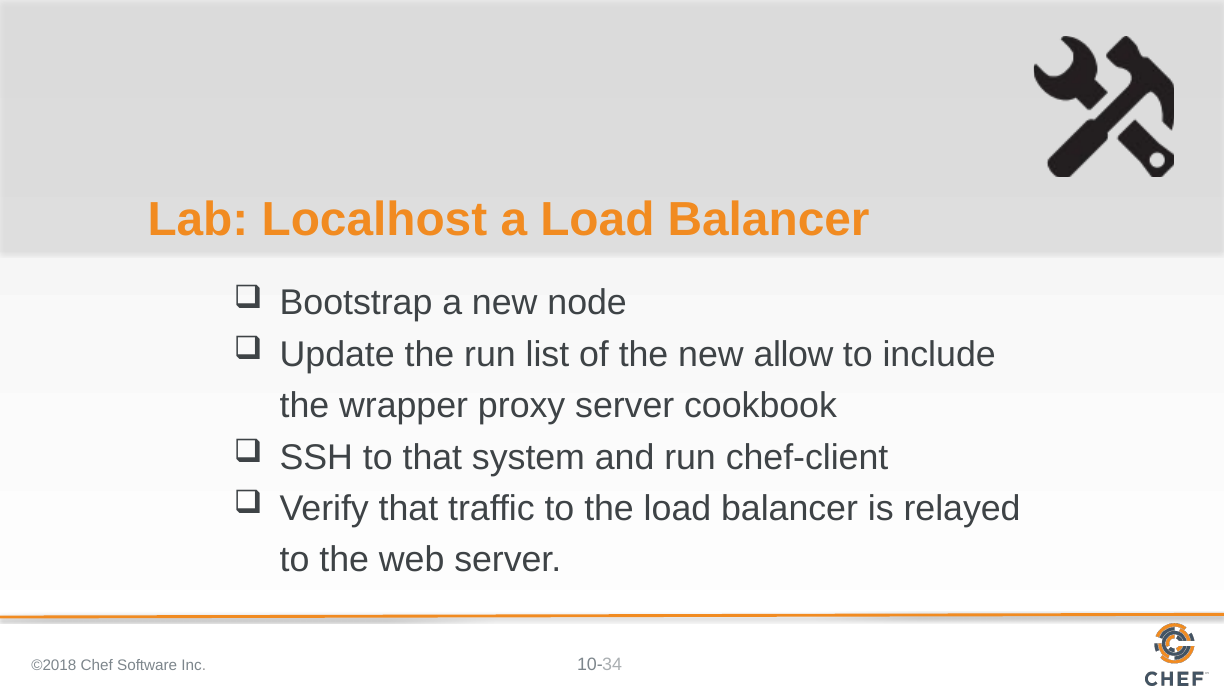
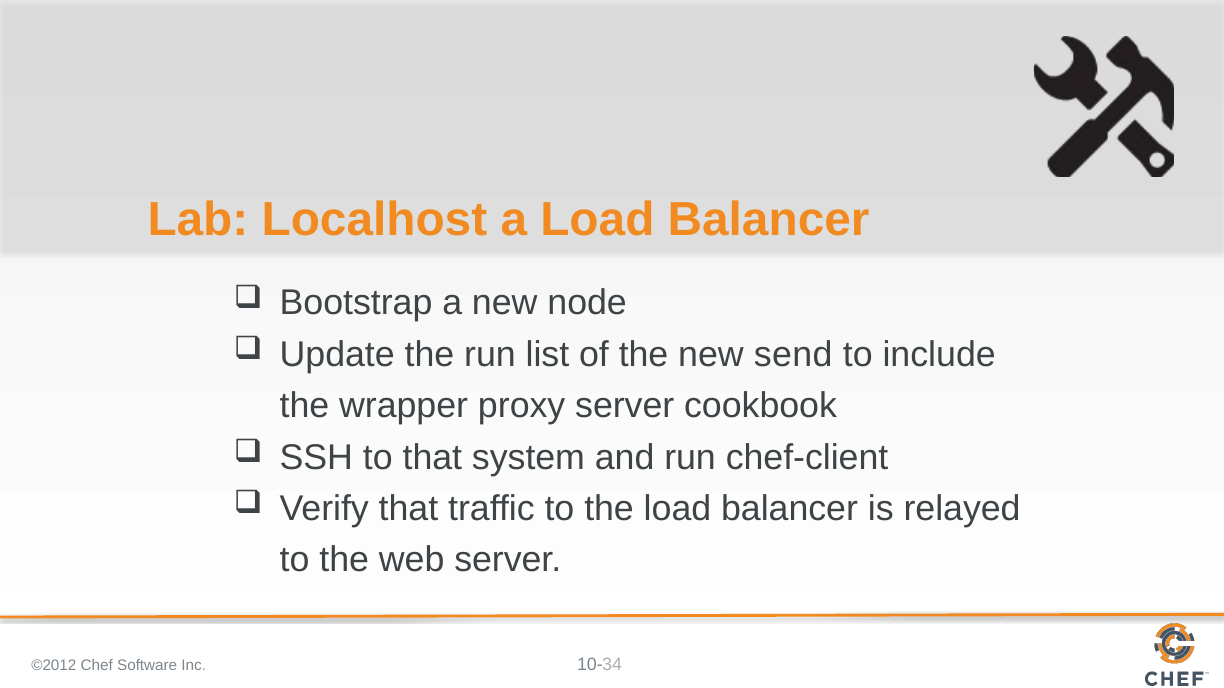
allow: allow -> send (793, 355)
©2018: ©2018 -> ©2012 (54, 666)
